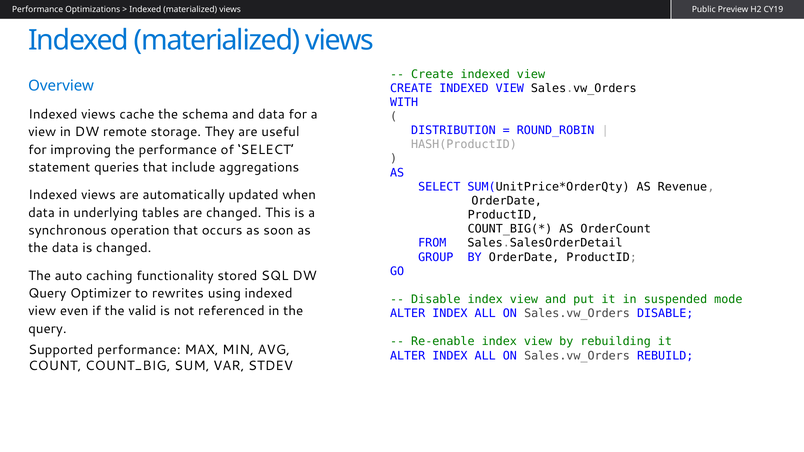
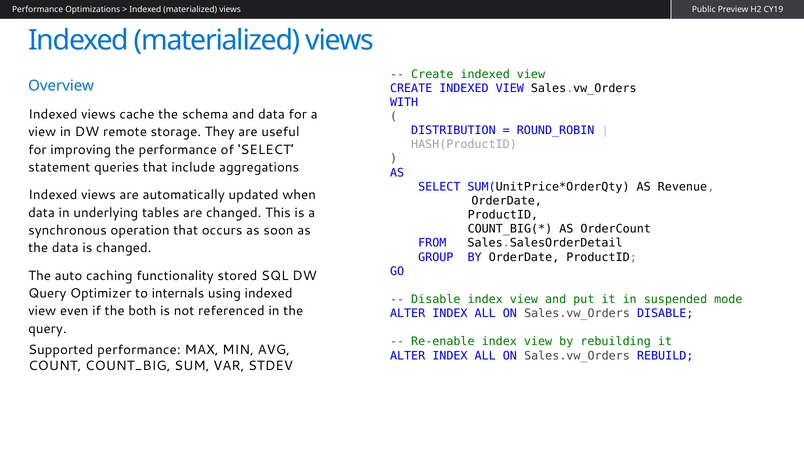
rewrites: rewrites -> internals (178, 293)
valid: valid -> both (142, 311)
